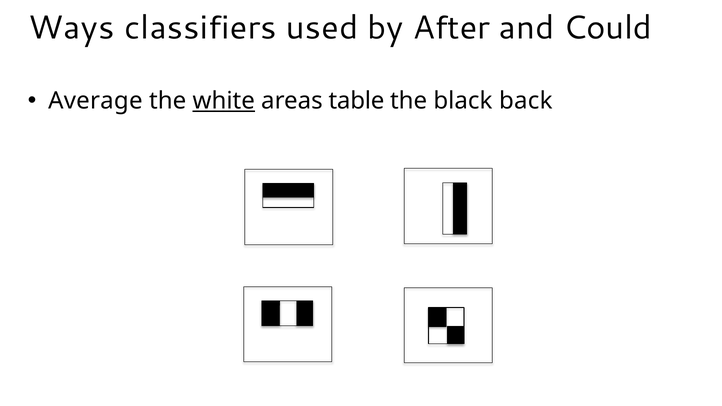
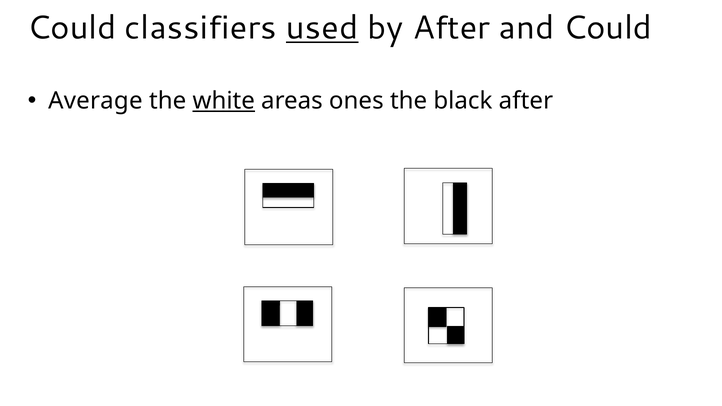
Ways: Ways -> Could (72, 28)
used underline: none -> present (322, 28)
table: table -> ones (356, 101)
black back: back -> after (526, 101)
